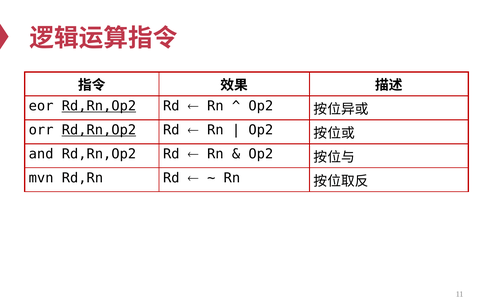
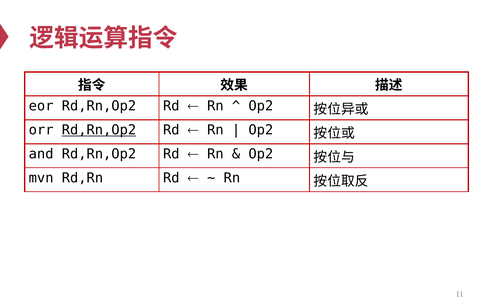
Rd,Rn,Op2 underline: present -> none (99, 106)
